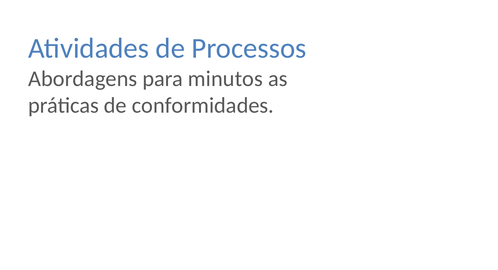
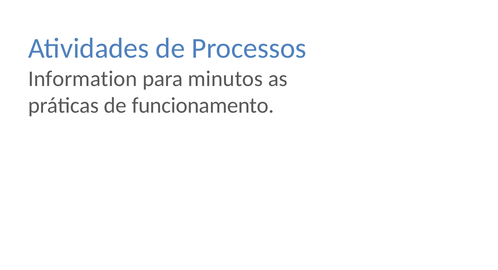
Abordagens: Abordagens -> Information (83, 79)
conformidades: conformidades -> funcionamento (203, 106)
